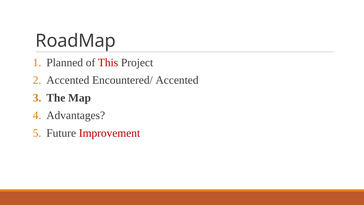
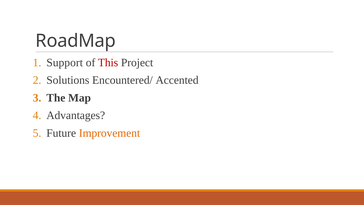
Planned: Planned -> Support (65, 63)
Accented: Accented -> Solutions (68, 80)
Improvement colour: red -> orange (110, 133)
